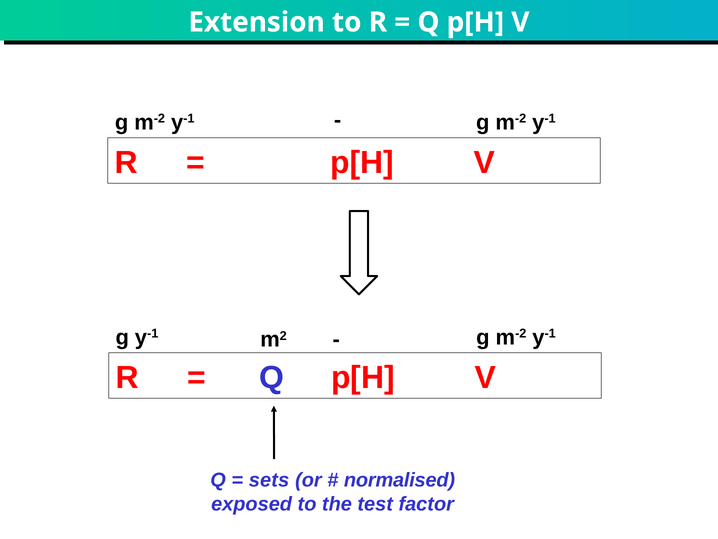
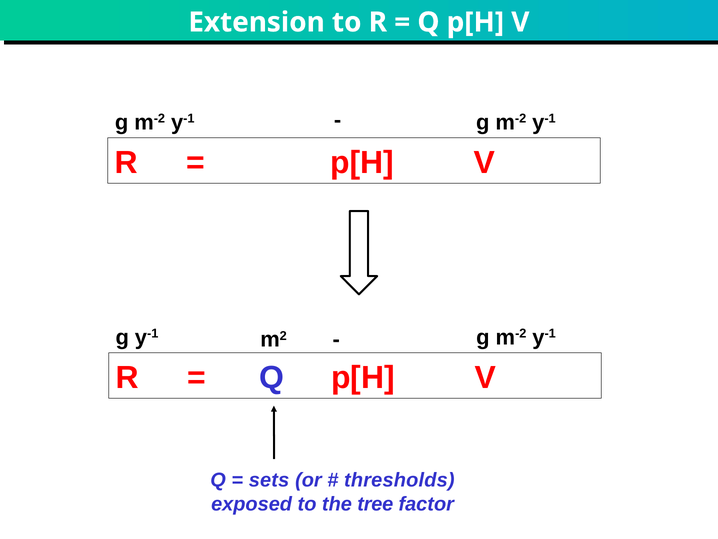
normalised: normalised -> thresholds (399, 480)
test: test -> tree (375, 504)
